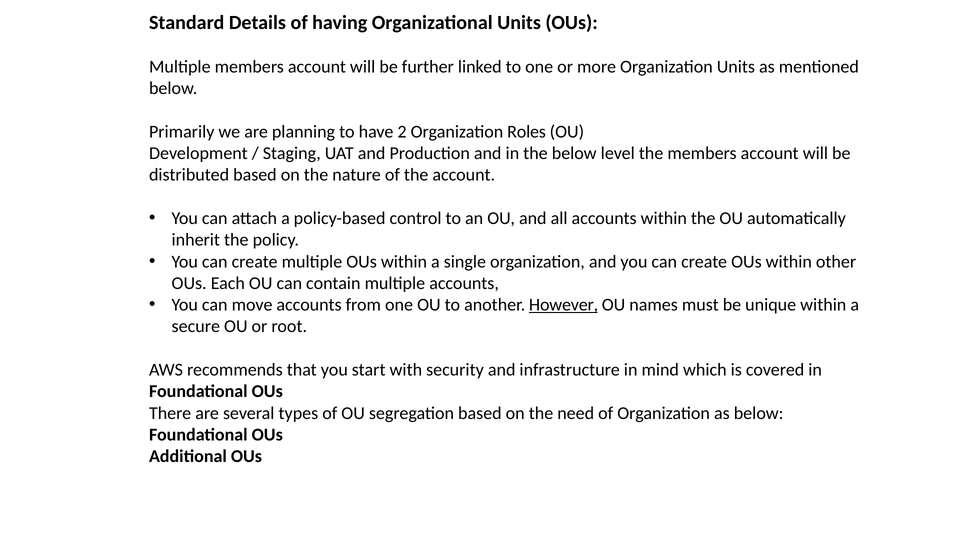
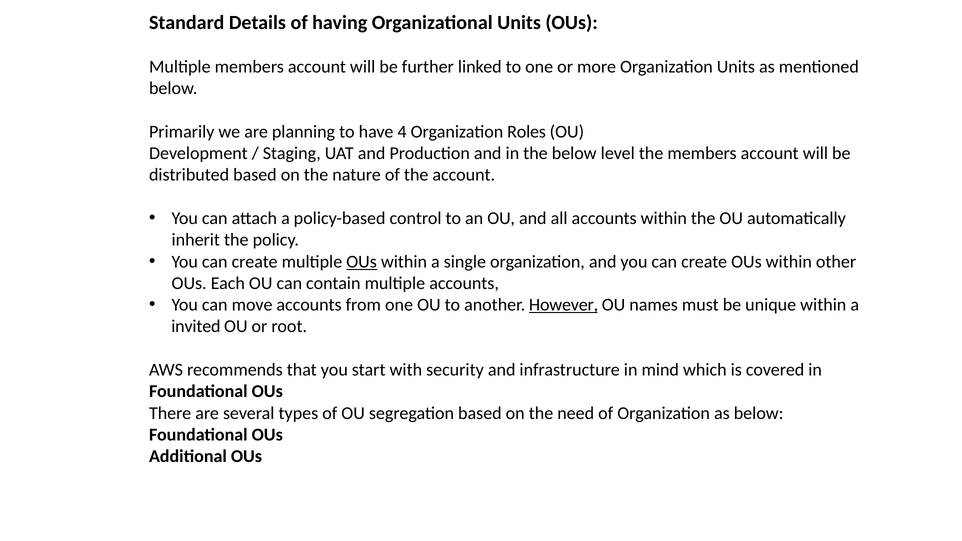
2: 2 -> 4 (402, 132)
OUs underline: none -> present (362, 262)
secure: secure -> invited (196, 327)
